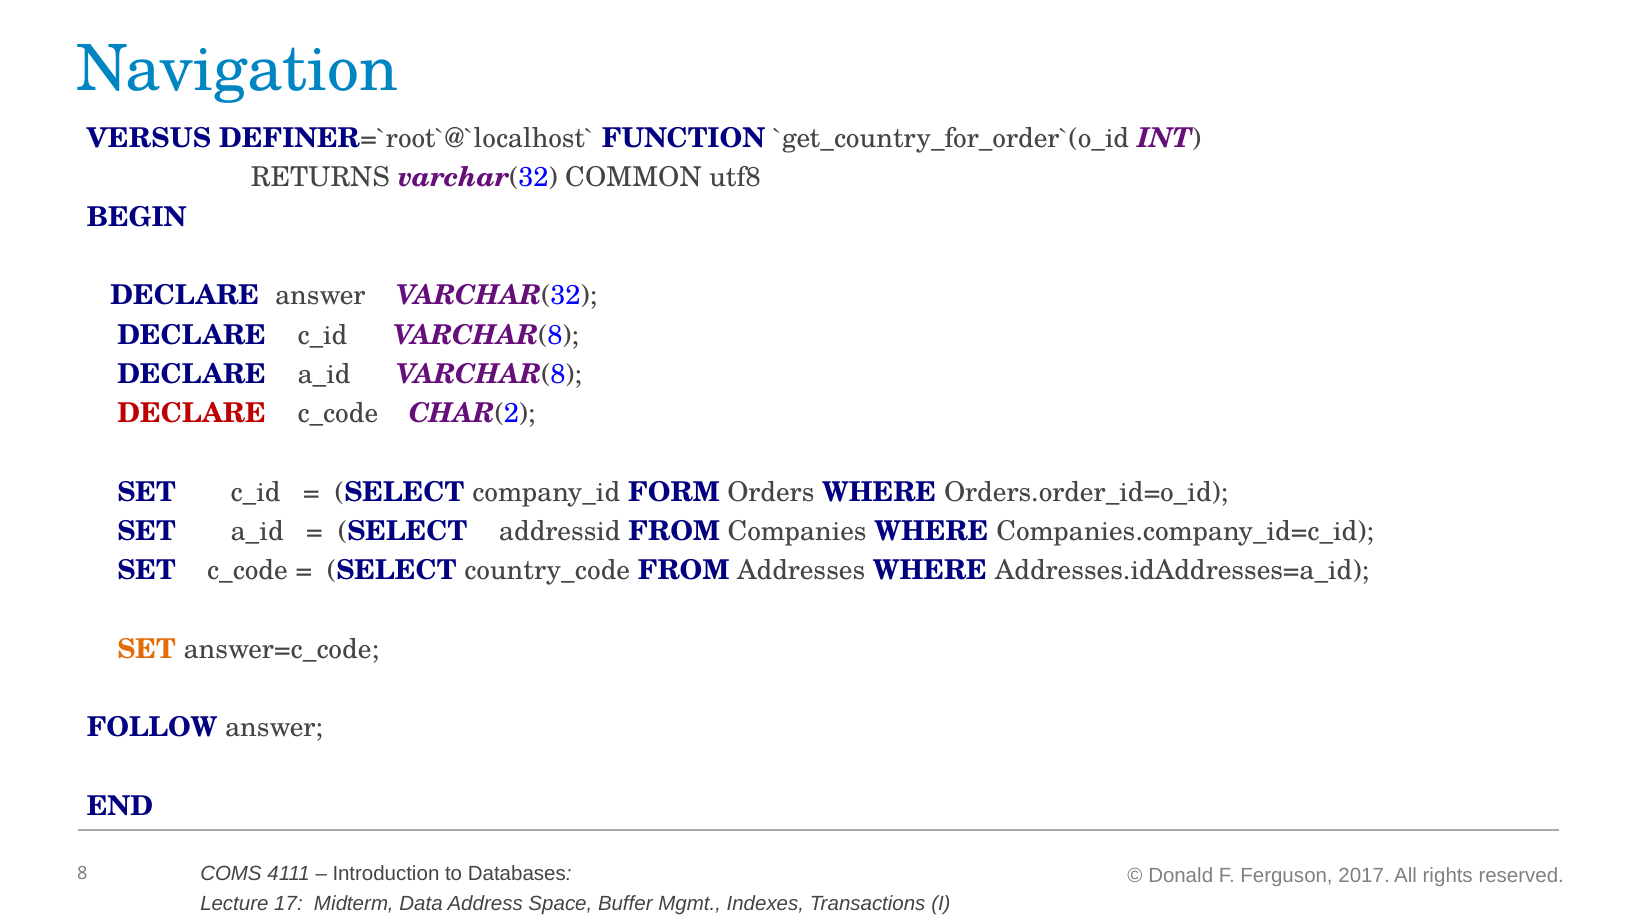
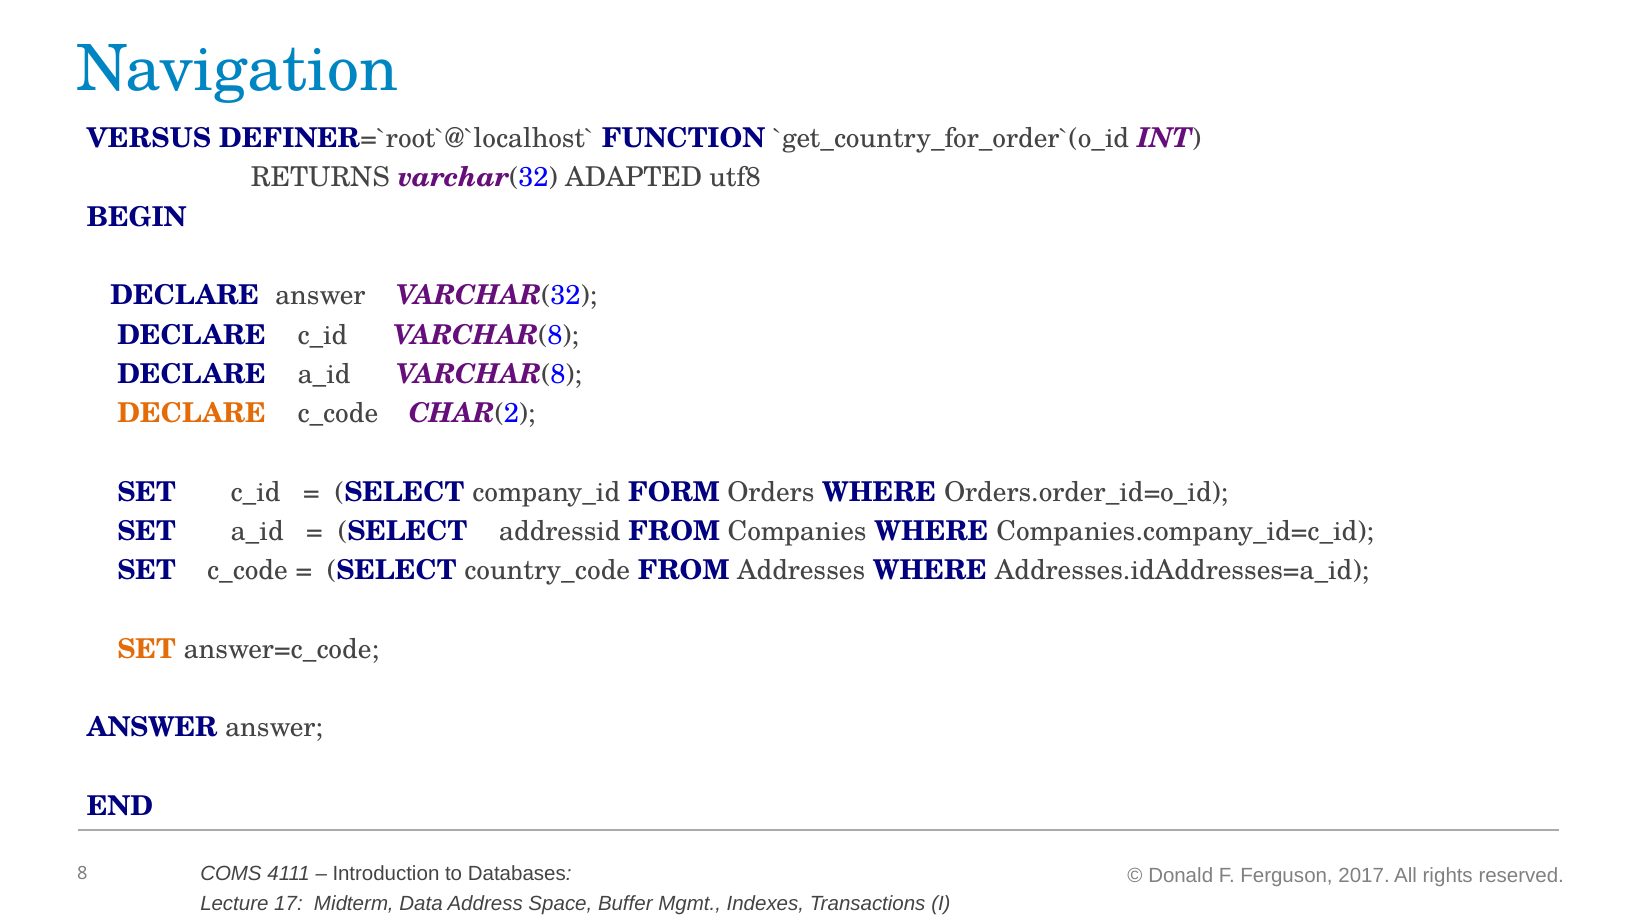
COMMON: COMMON -> ADAPTED (634, 178)
DECLARE colour: red -> orange (192, 414)
FOLLOW: FOLLOW -> ANSWER (152, 728)
